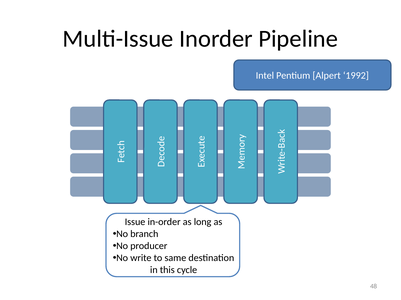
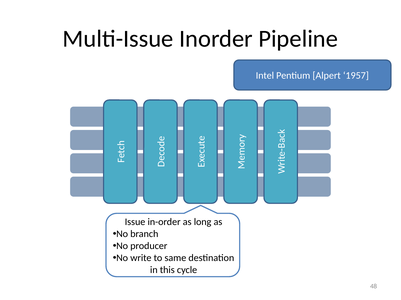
1992: 1992 -> 1957 (356, 76)
